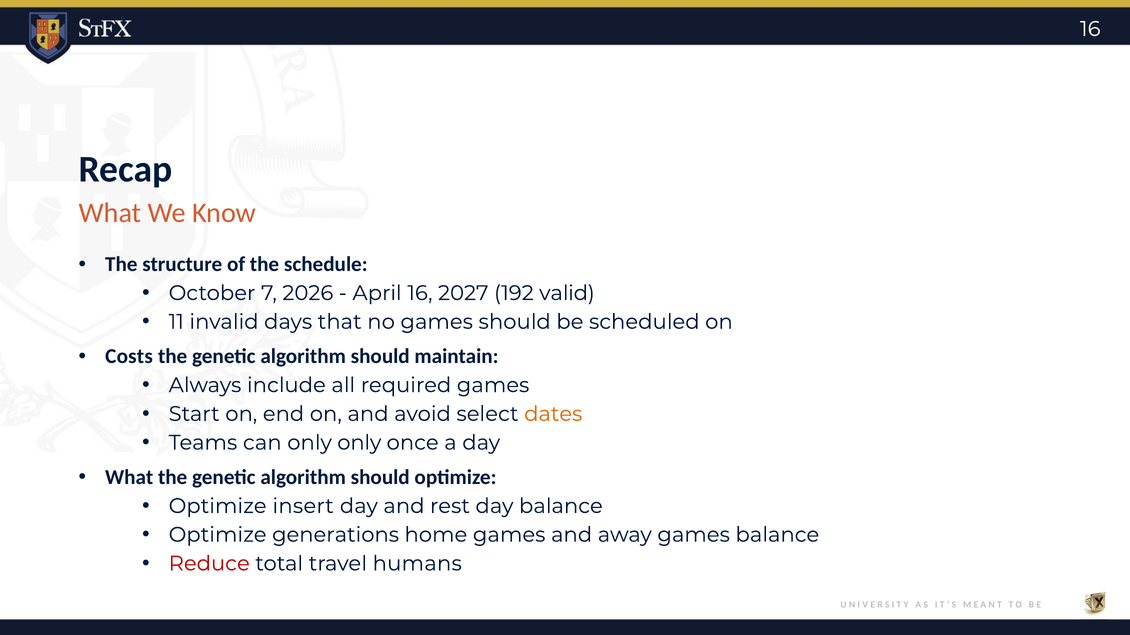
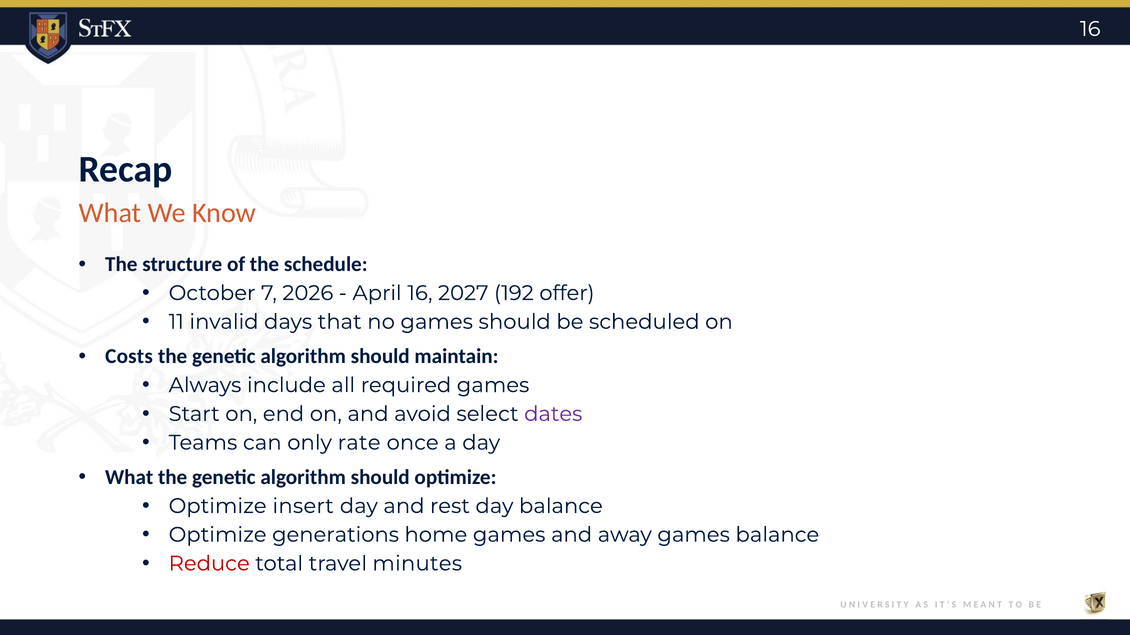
valid: valid -> offer (567, 293)
dates colour: orange -> purple (553, 414)
only only: only -> rate (359, 443)
humans: humans -> minutes (417, 564)
